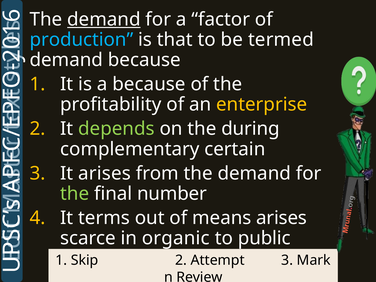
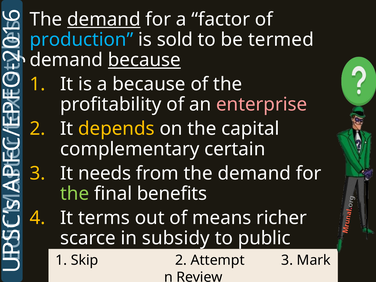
that: that -> sold (175, 40)
because underline: none -> present (144, 60)
enterprise colour: yellow -> pink (262, 105)
depends colour: light green -> yellow (116, 129)
during: during -> capital (250, 129)
It arises: arises -> needs (105, 173)
number: number -> benefits (172, 194)
means arises: arises -> richer (282, 218)
organic: organic -> subsidy (176, 238)
